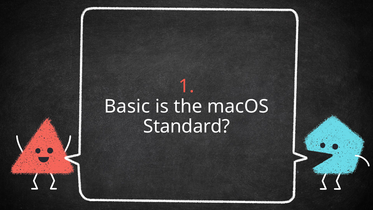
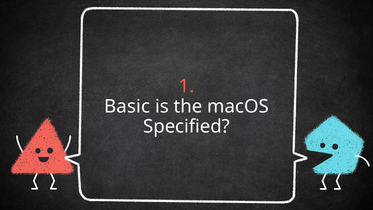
Standard: Standard -> Specified (187, 126)
